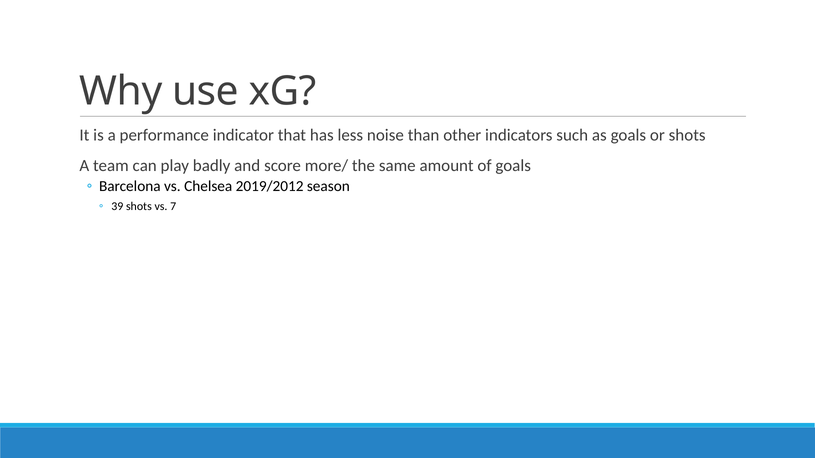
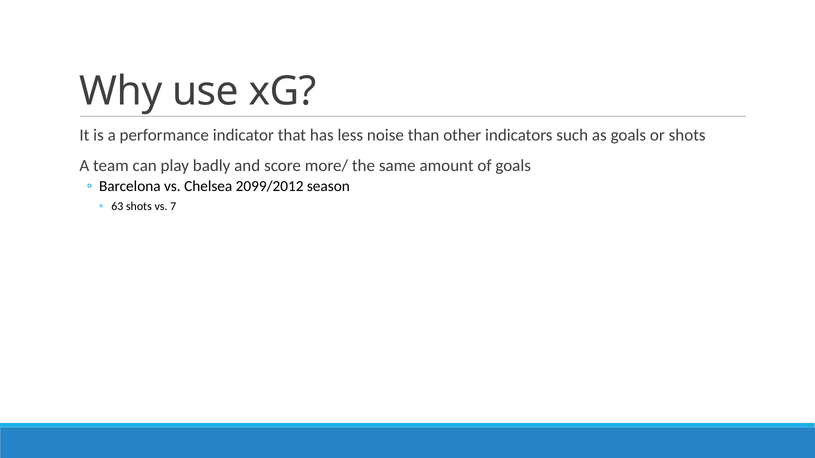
2019/2012: 2019/2012 -> 2099/2012 (270, 187)
39: 39 -> 63 (117, 206)
